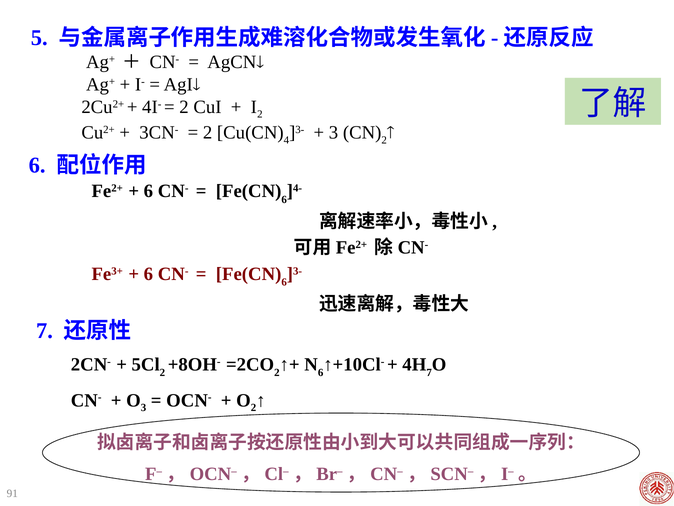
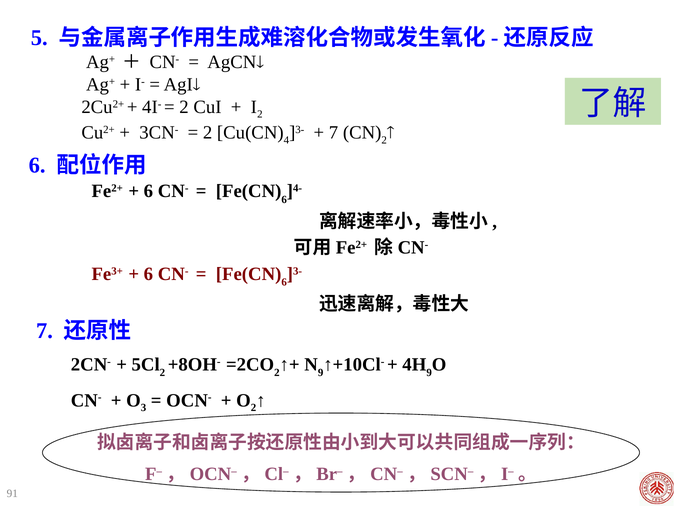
3: 3 -> 7 (334, 133)
6: 6 -> 9 (321, 372)
7: 7 -> 9 (429, 372)
